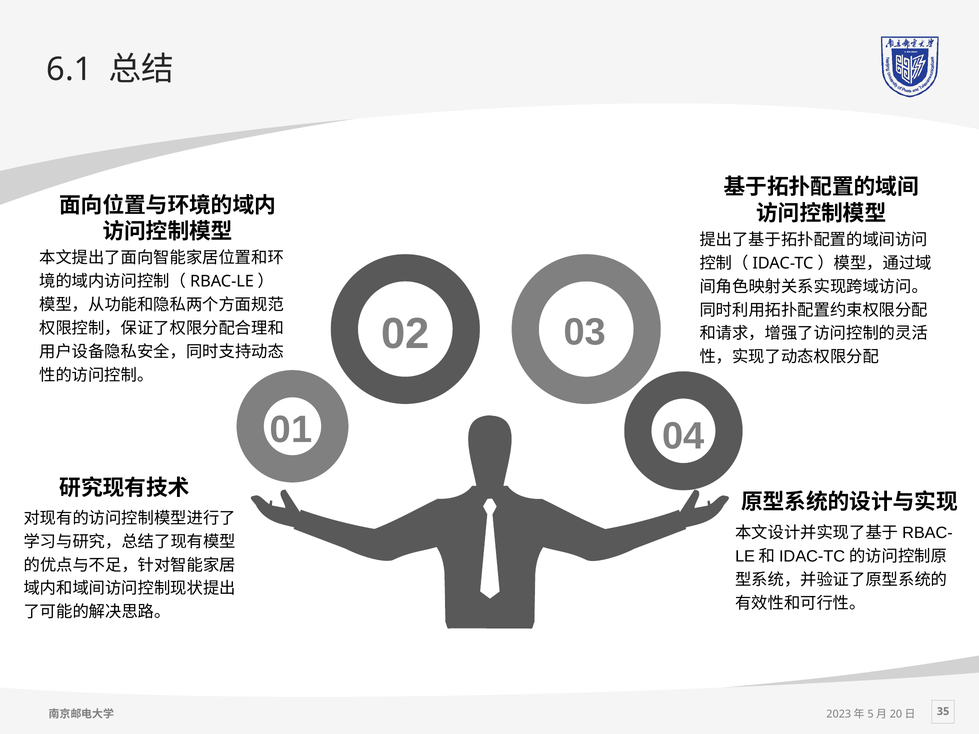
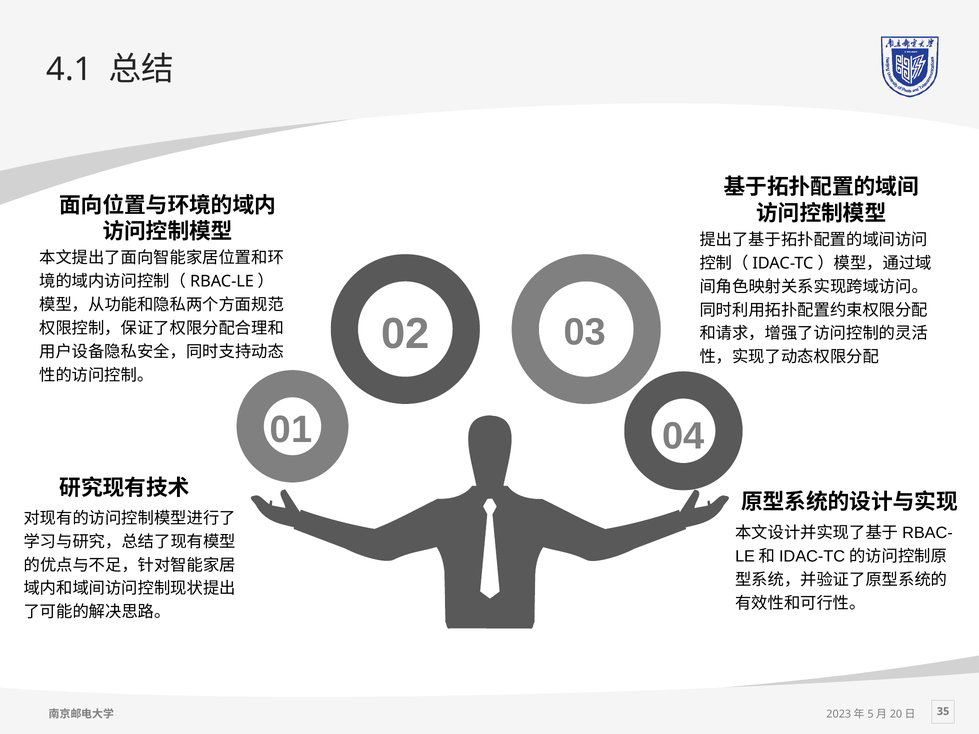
6.1: 6.1 -> 4.1 (69, 69)
